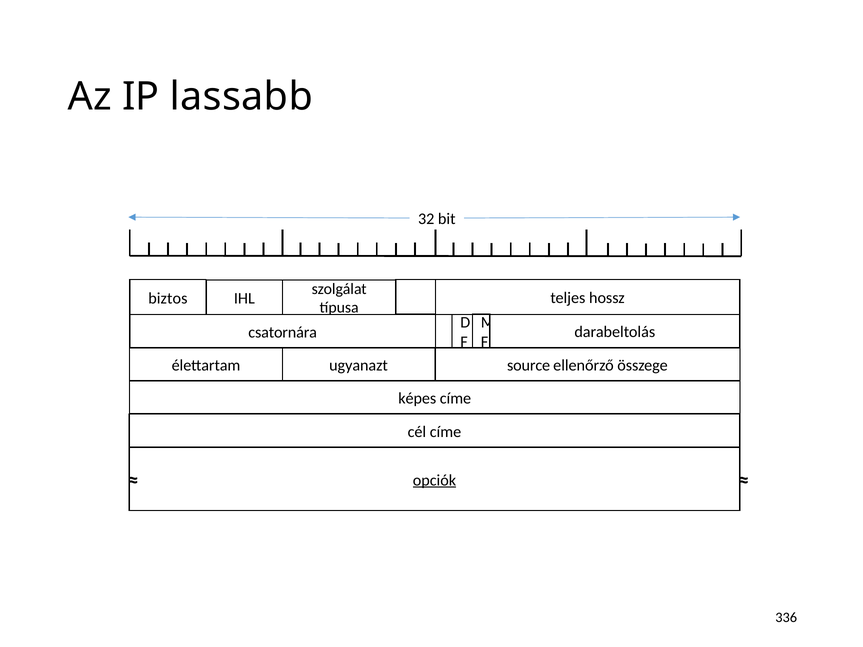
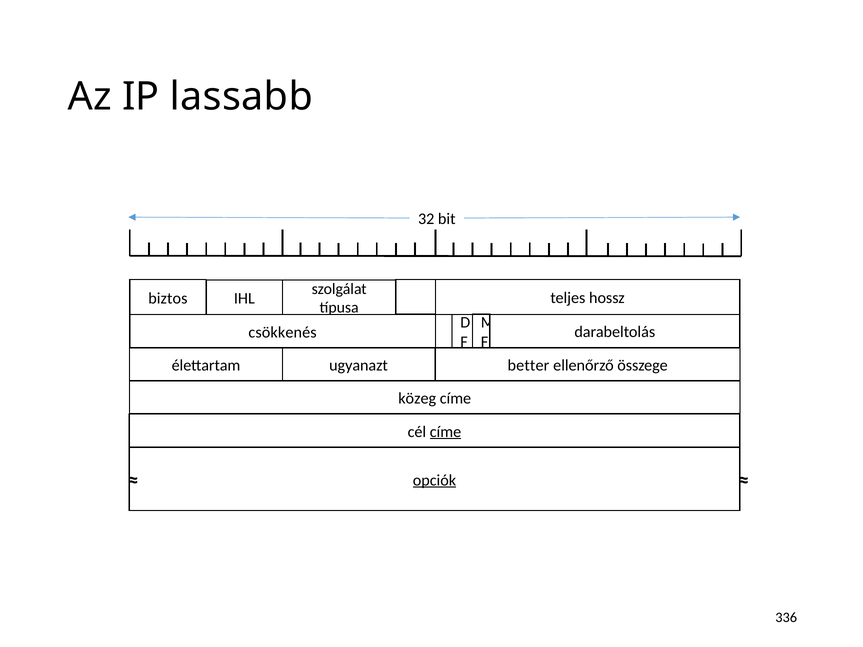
csatornára: csatornára -> csökkenés (283, 332)
source: source -> better (528, 366)
képes: képes -> közeg (417, 399)
címe underline: none -> present (445, 432)
